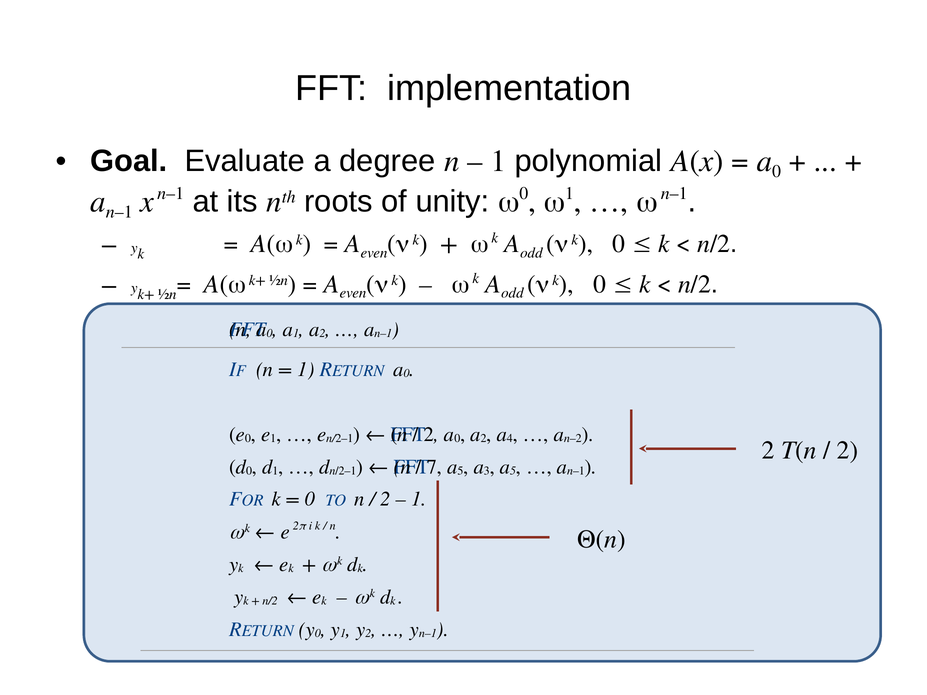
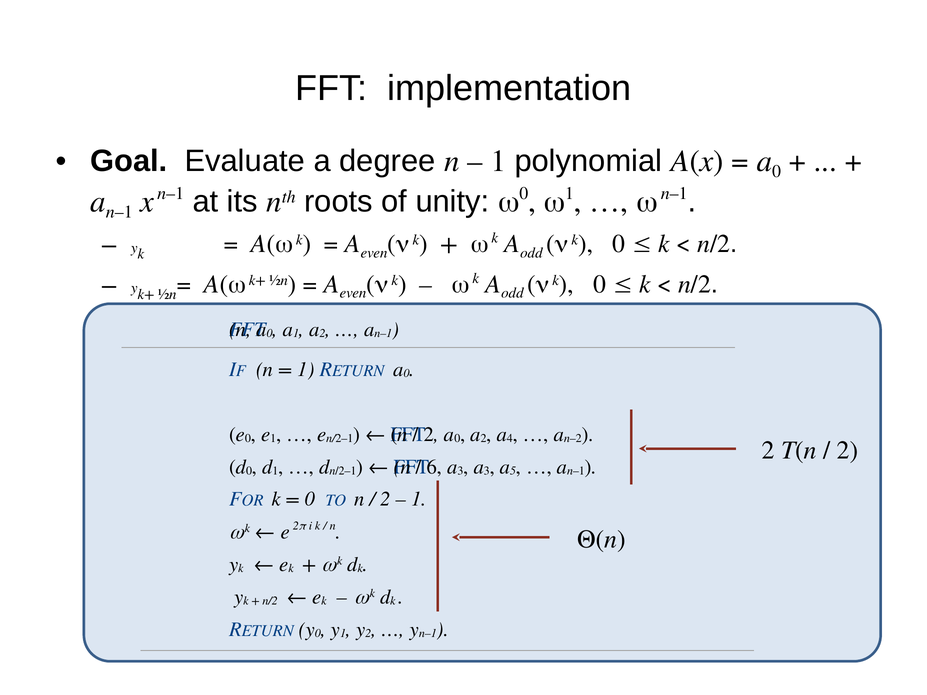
7: 7 -> 6 (434, 467)
5: 5 -> 3 (460, 471)
